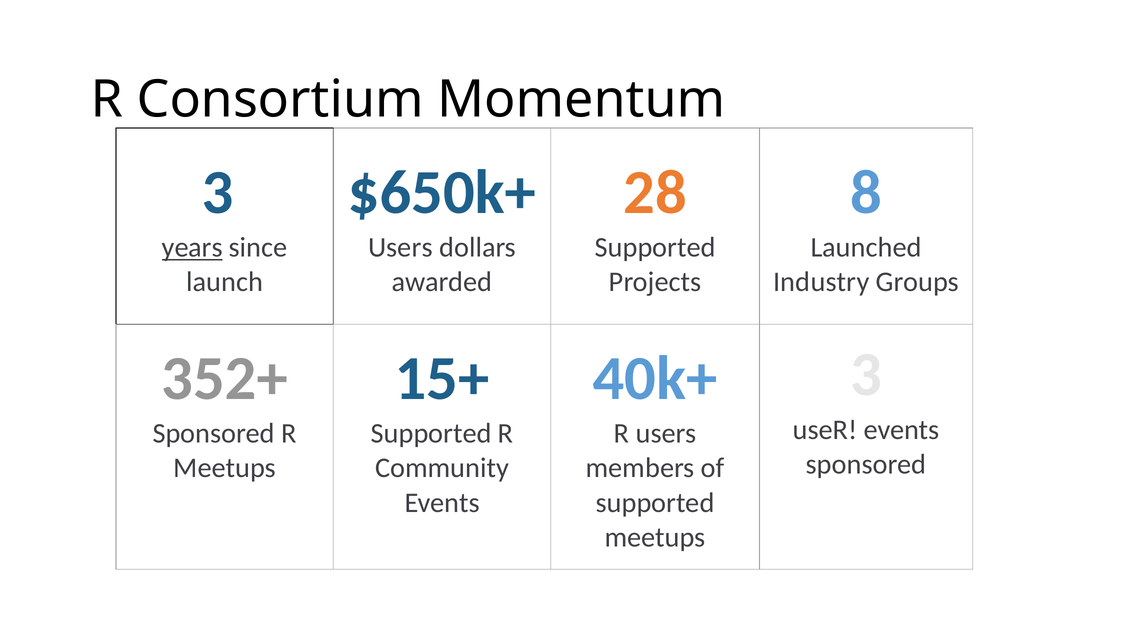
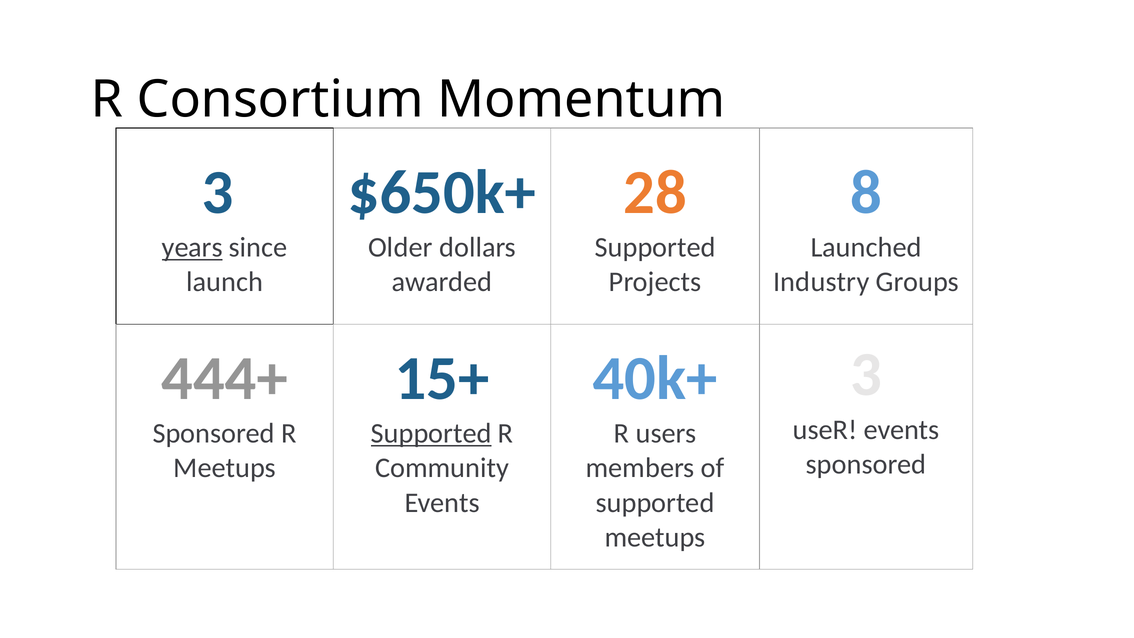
Users: Users -> Older (400, 247)
352+: 352+ -> 444+ (225, 378)
Supported underline: none -> present (431, 433)
